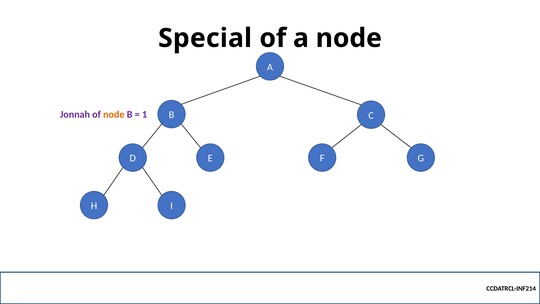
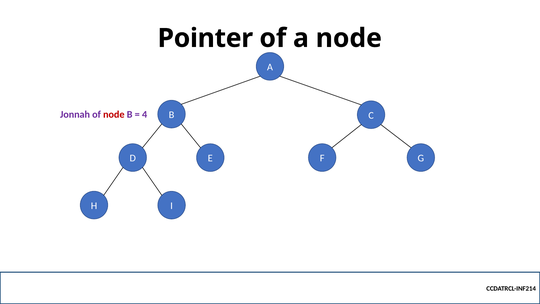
Special: Special -> Pointer (205, 38)
node colour: orange -> red (114, 115)
1: 1 -> 4 (145, 115)
